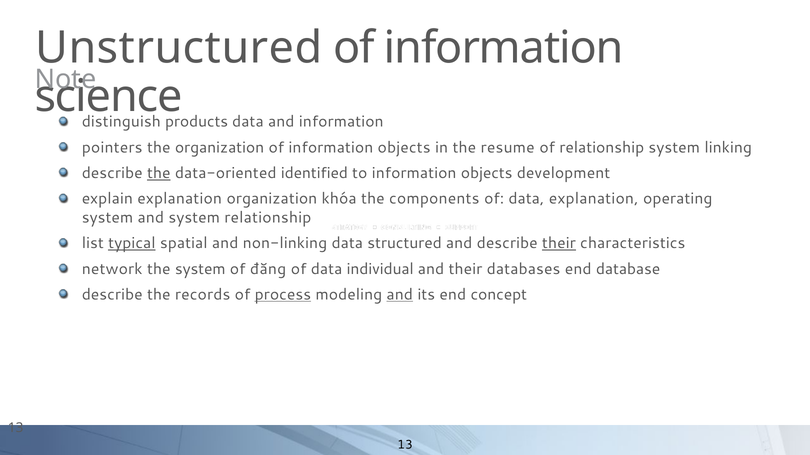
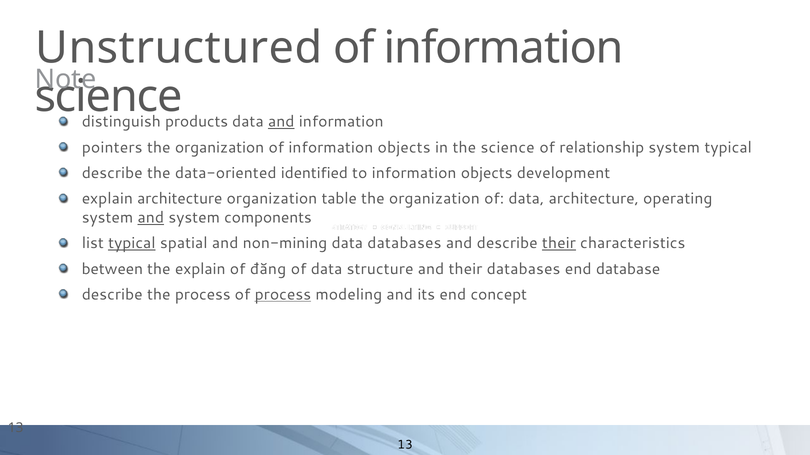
and underline: none -> present (281, 122)
the resume: resume -> science (508, 148)
system linking: linking -> typical (728, 148)
the underline: present -> none (159, 173)
explain explanation: explanation -> architecture (180, 199)
khóa: khóa -> table (339, 199)
components: components -> organization (434, 199)
data explanation: explanation -> architecture (594, 199)
and underline: none -> present (151, 218)
system relationship: relationship -> components (268, 218)
non-linking: non-linking -> non-mining (285, 244)
data structured: structured -> databases (404, 244)
network: network -> between (112, 269)
the system: system -> explain (200, 269)
individual: individual -> structure (380, 269)
the records: records -> process (203, 295)
and underline: present -> none (400, 295)
